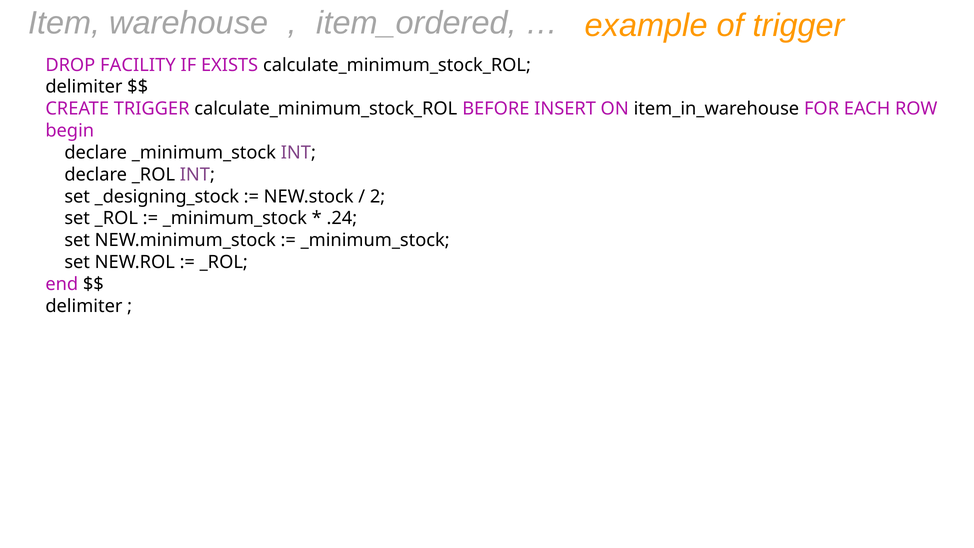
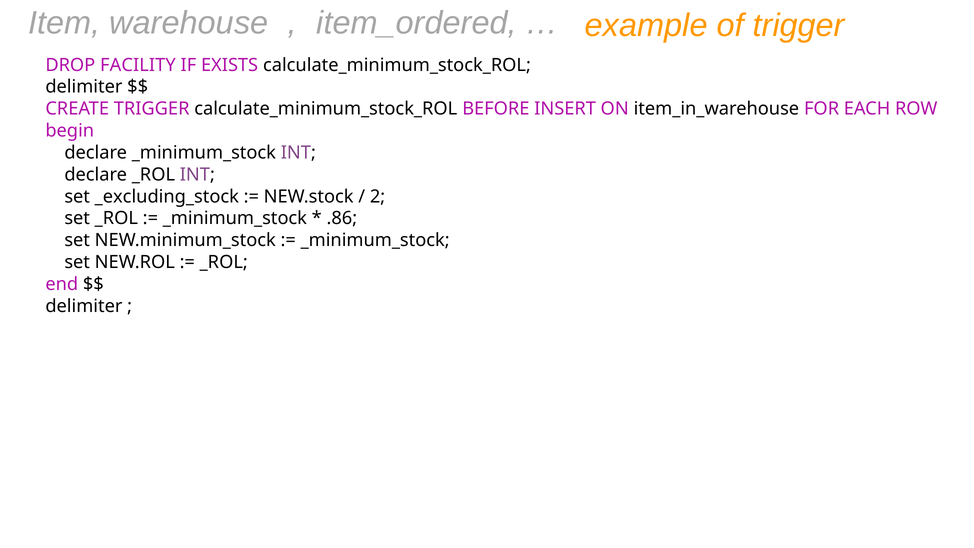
_designing_stock: _designing_stock -> _excluding_stock (167, 196)
.24: .24 -> .86 (342, 218)
